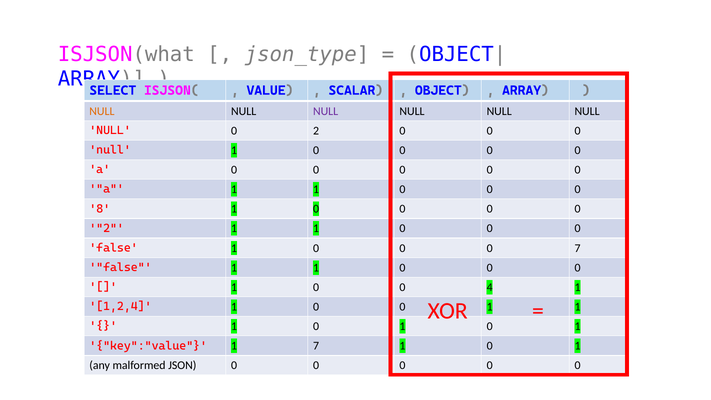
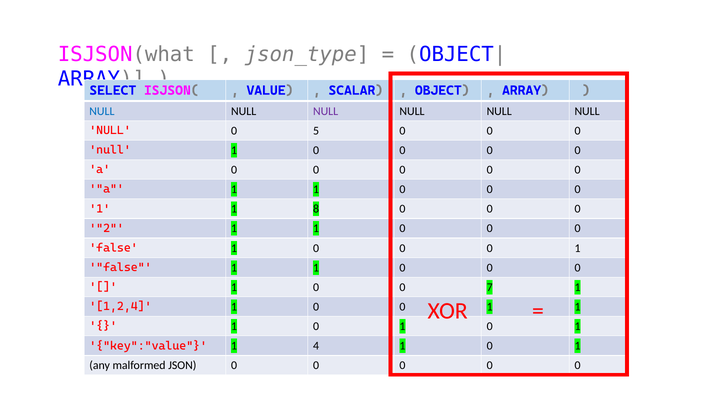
NULL colour: orange -> blue (102, 111)
NULL 0 2: 2 -> 5 (316, 131)
8: 8 -> 1 (100, 209)
0: 0 -> 8 (316, 209)
7: 7 -> 1 (578, 248)
4: 4 -> 7 (490, 287)
1 7: 7 -> 4 (316, 346)
